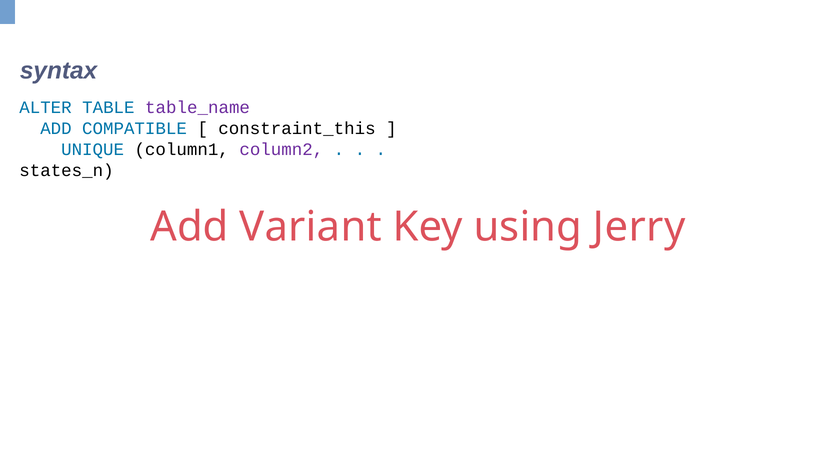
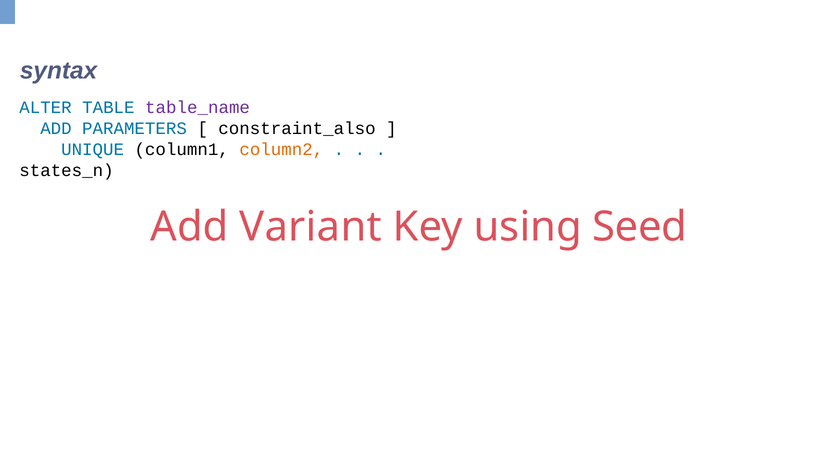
COMPATIBLE: COMPATIBLE -> PARAMETERS (134, 129)
constraint_this: constraint_this -> constraint_also (297, 129)
column2 colour: purple -> orange (281, 150)
Jerry: Jerry -> Seed (640, 227)
